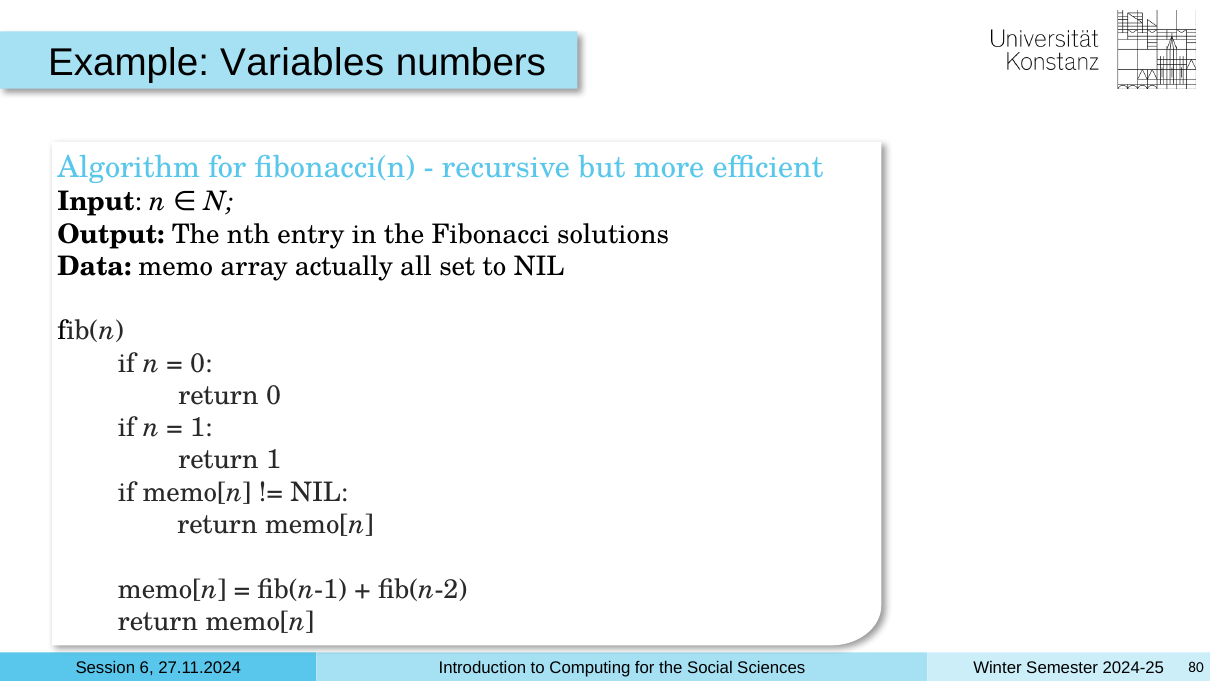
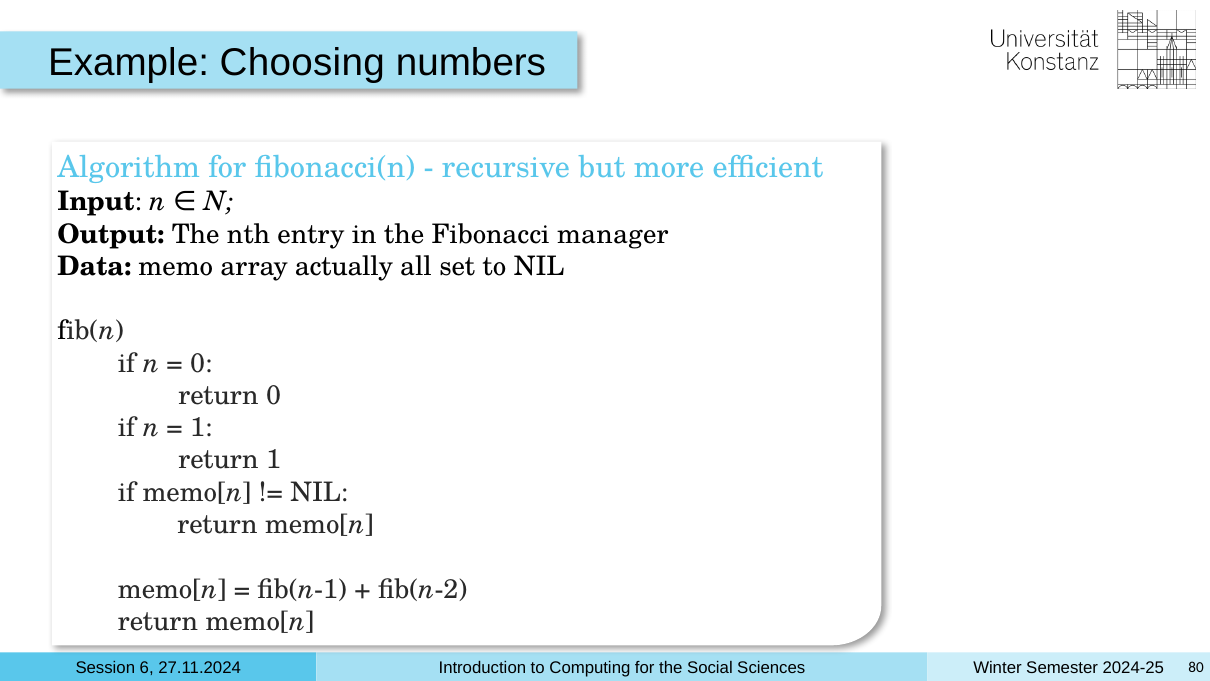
Variables: Variables -> Choosing (302, 63)
solutions: solutions -> manager (613, 234)
